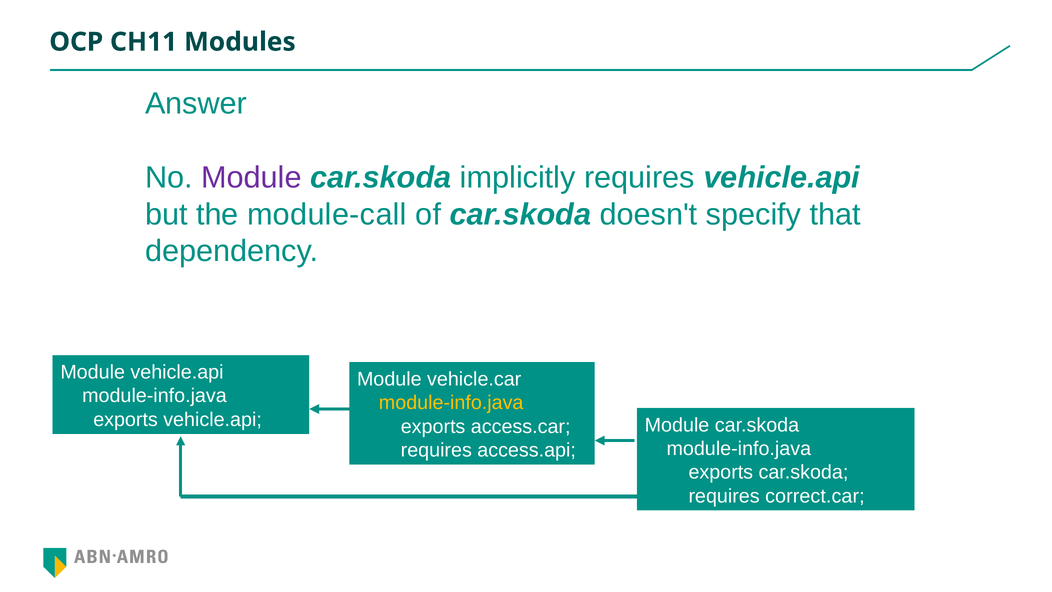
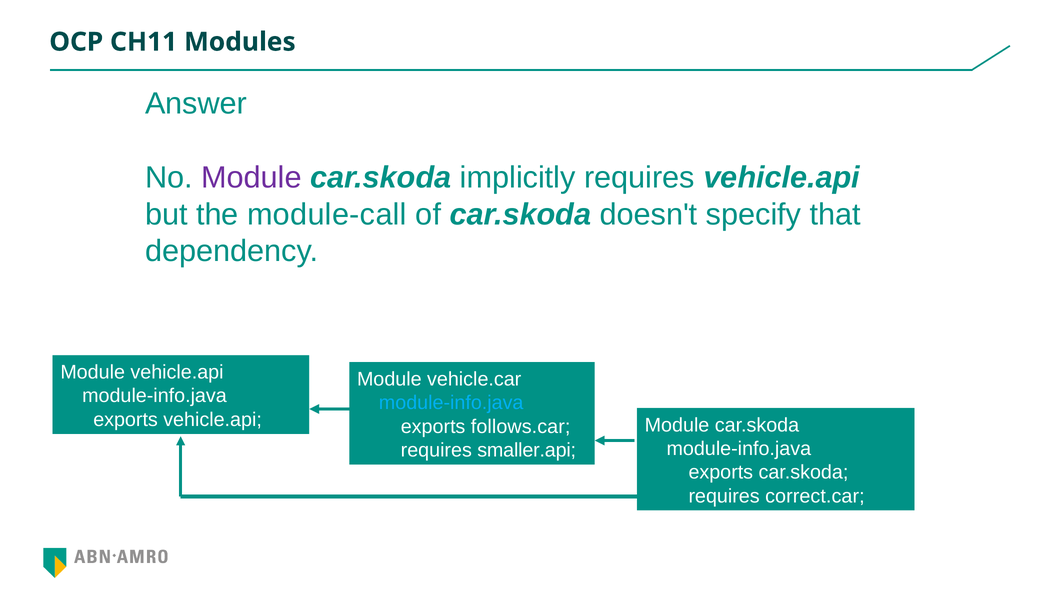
module-info.java colour: yellow -> light blue (451, 403)
access.car: access.car -> follows.car (521, 426)
access.api: access.api -> smaller.api (527, 450)
